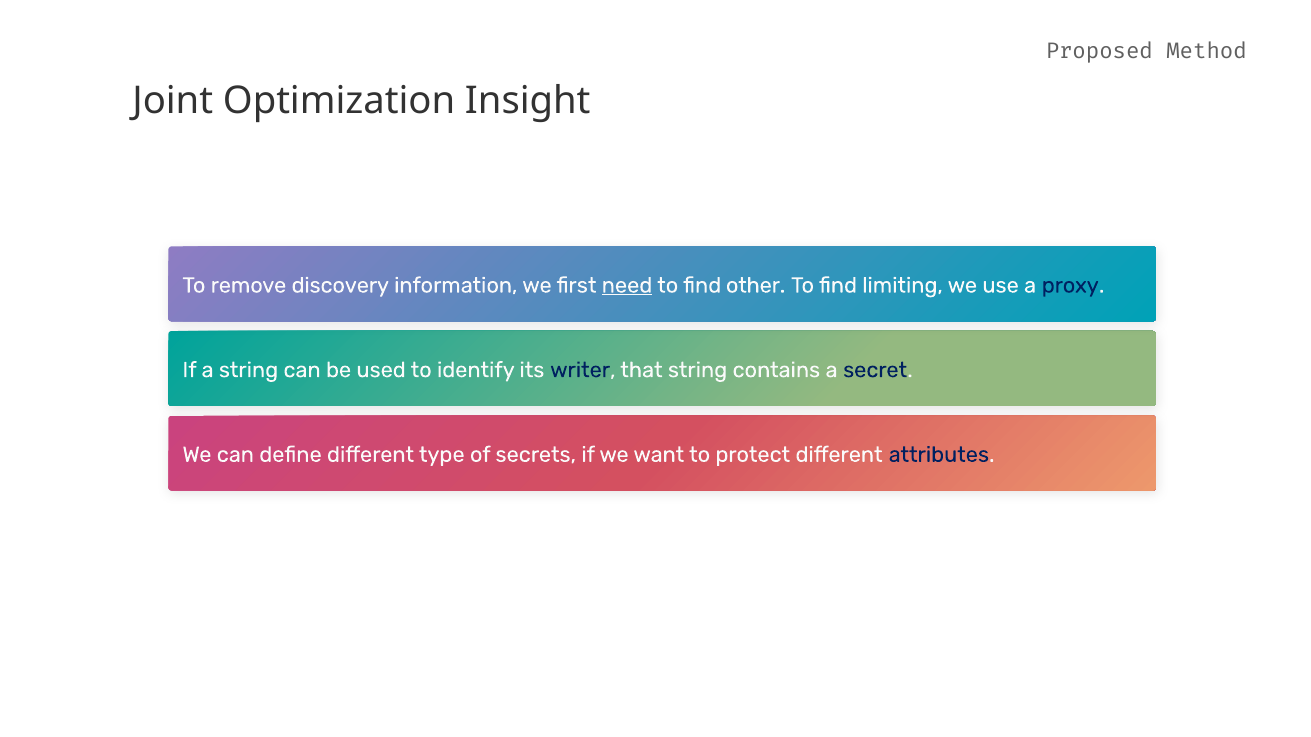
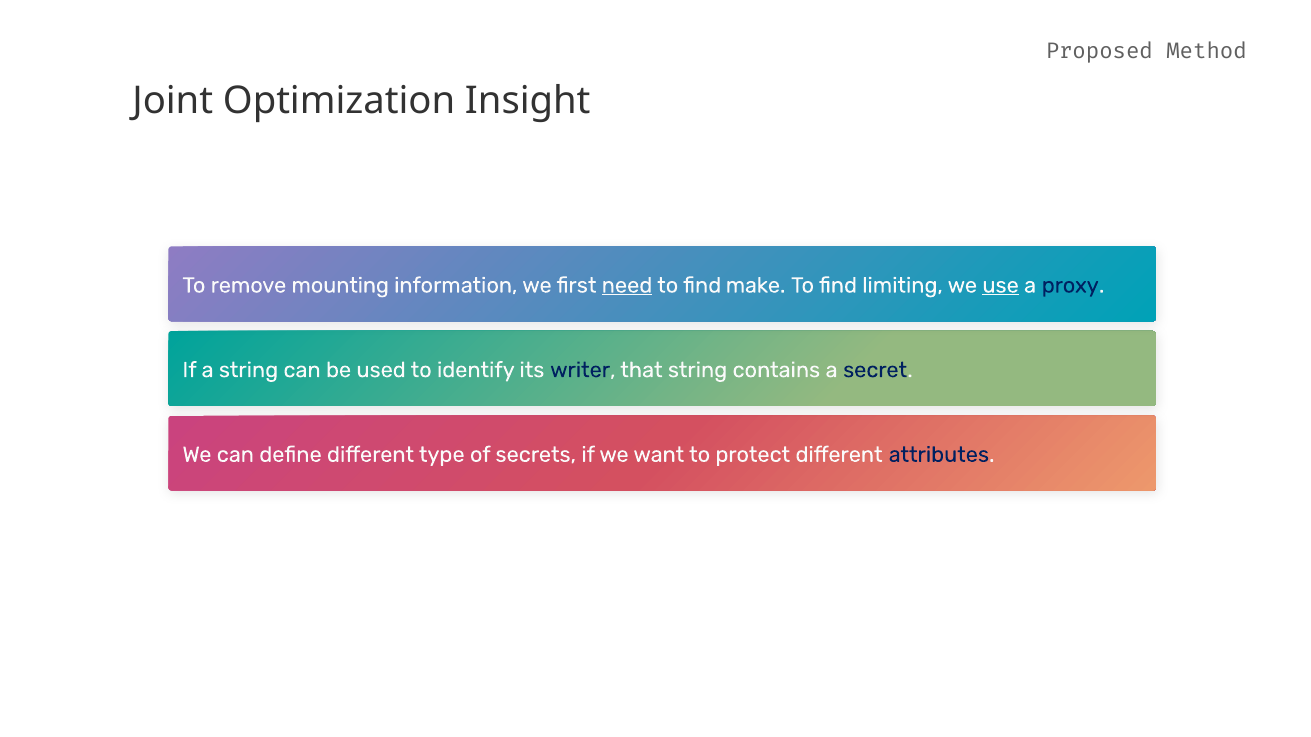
discovery: discovery -> mounting (340, 286)
other: other -> make (756, 286)
use underline: none -> present (1001, 286)
